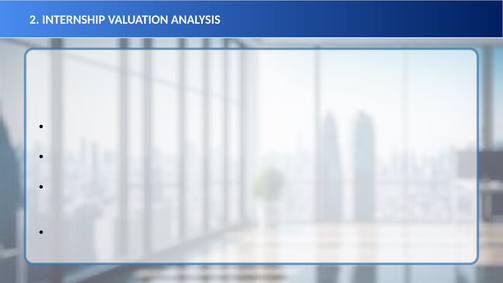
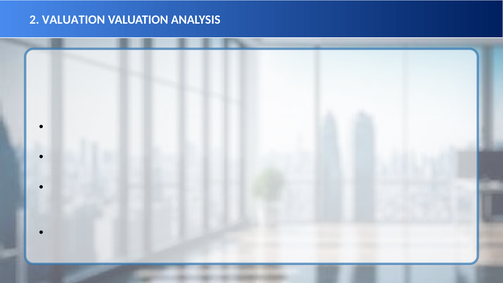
2 INTERNSHIP: INTERNSHIP -> VALUATION (74, 20)
